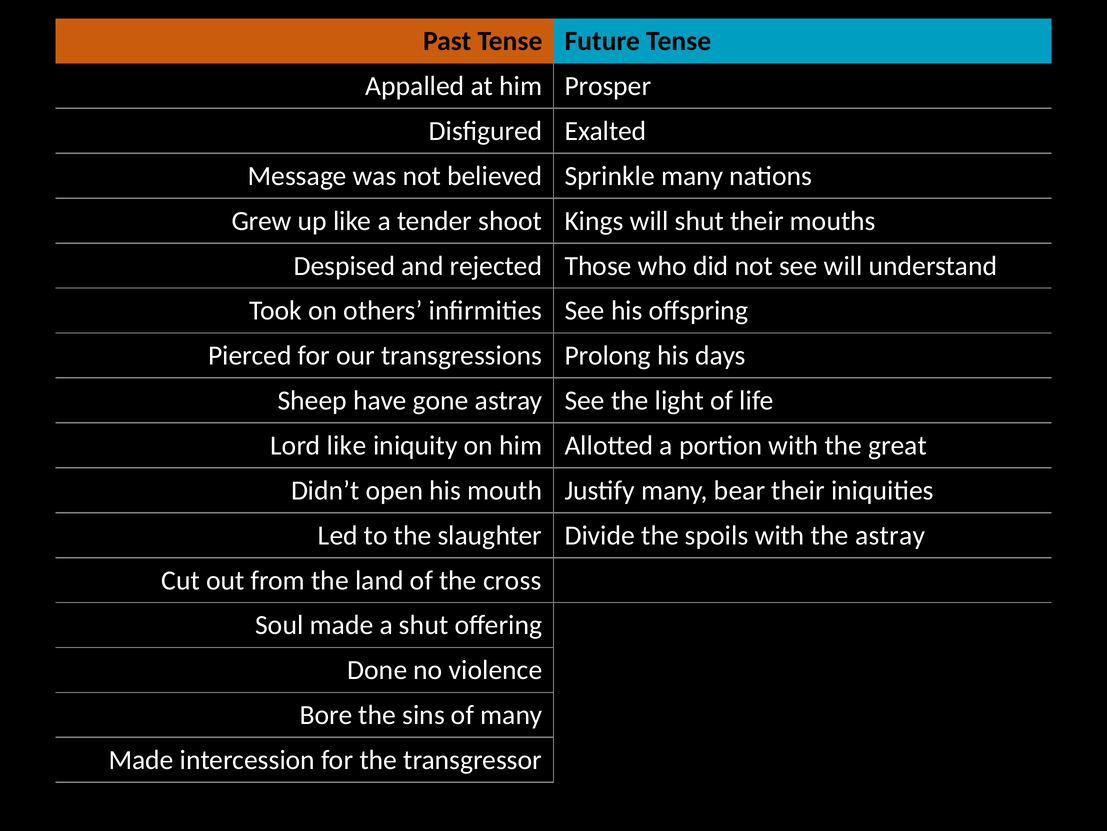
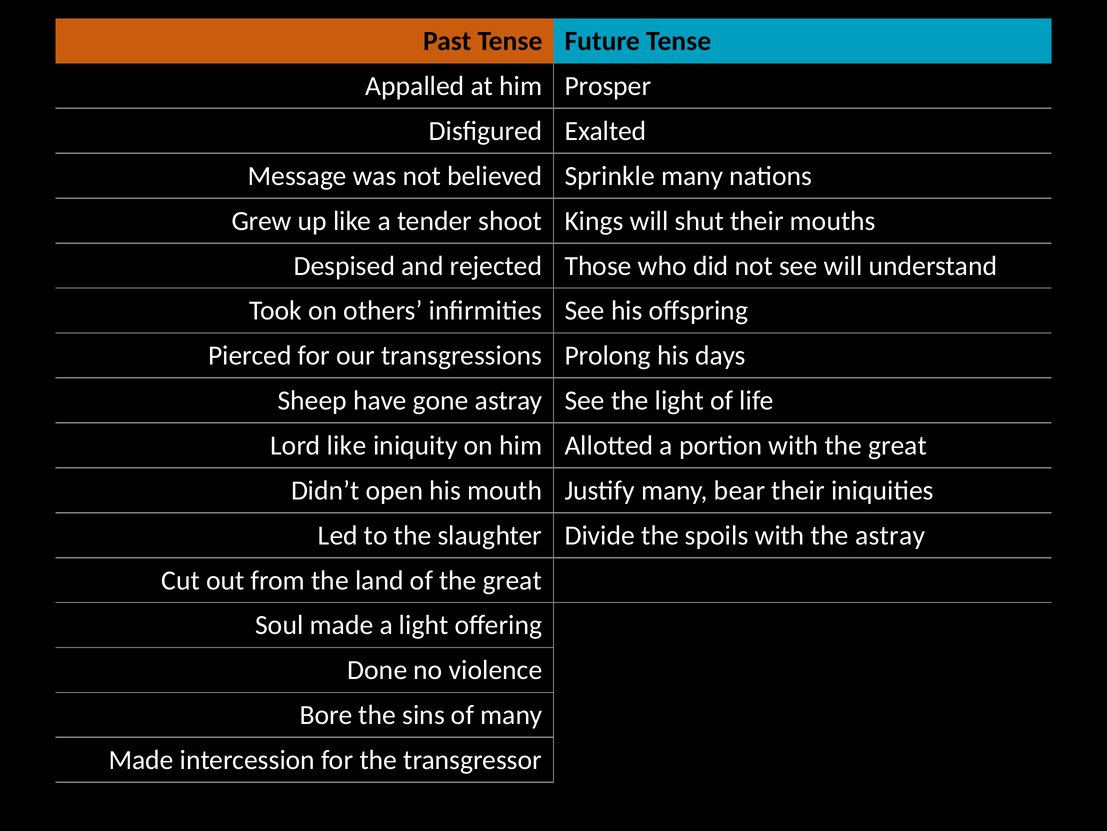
of the cross: cross -> great (512, 580)
a shut: shut -> light (424, 625)
